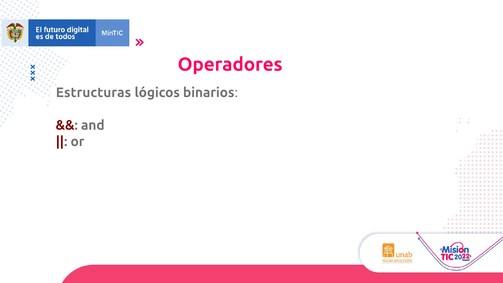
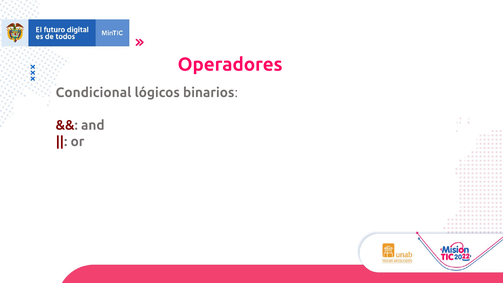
Estructuras: Estructuras -> Condicional (93, 92)
